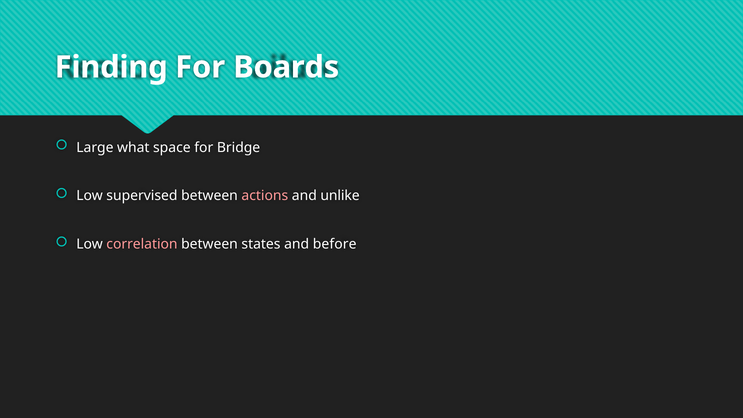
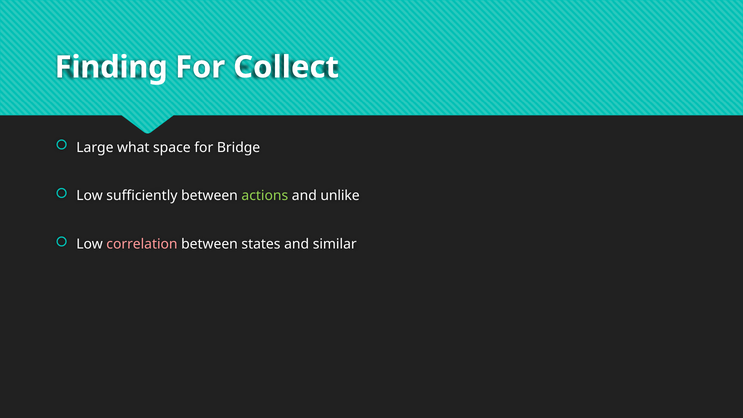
Boards: Boards -> Collect (286, 67)
supervised: supervised -> sufficiently (142, 196)
actions colour: pink -> light green (265, 196)
before: before -> similar (335, 244)
